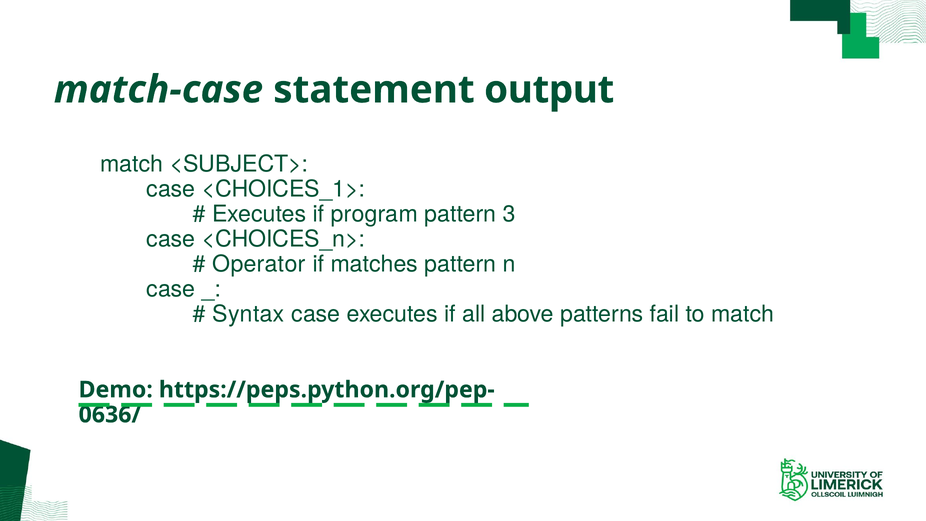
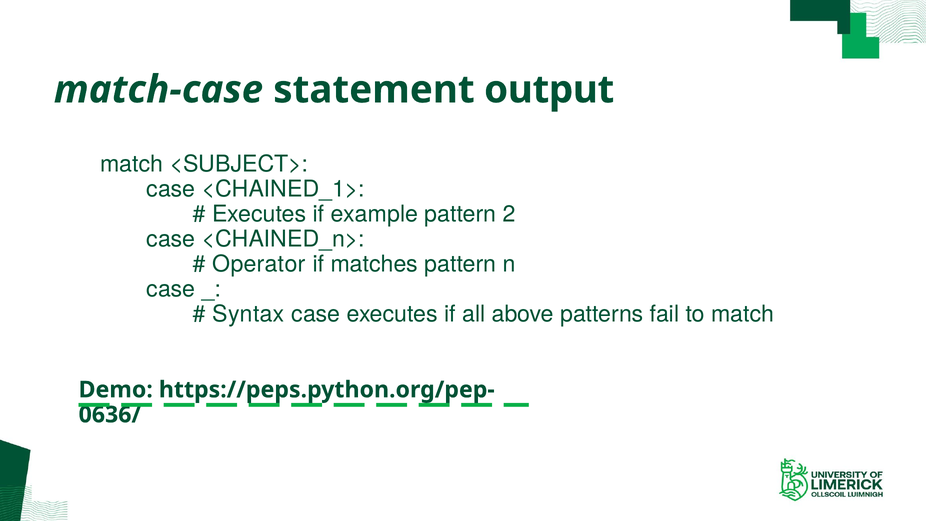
<CHOICES_1>: <CHOICES_1> -> <CHAINED_1> (283, 189)
program: program -> example (374, 214)
3: 3 -> 2 (509, 214)
<CHOICES_n>: <CHOICES_n> -> <CHAINED_n> (283, 239)
